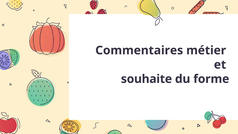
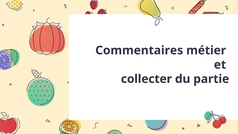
souhaite: souhaite -> collecter (146, 79)
forme: forme -> partie (211, 79)
